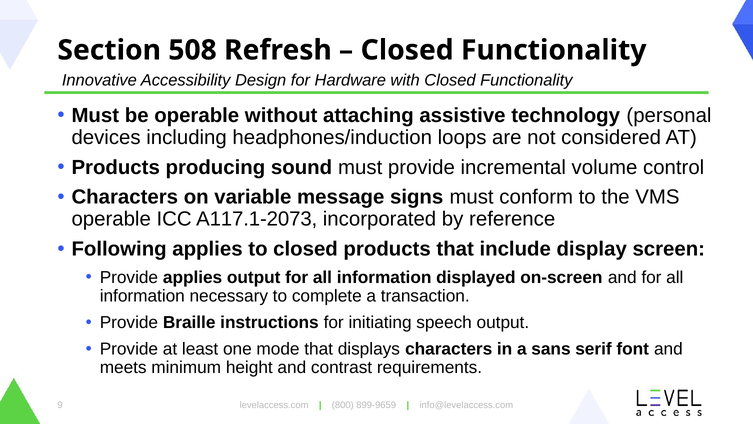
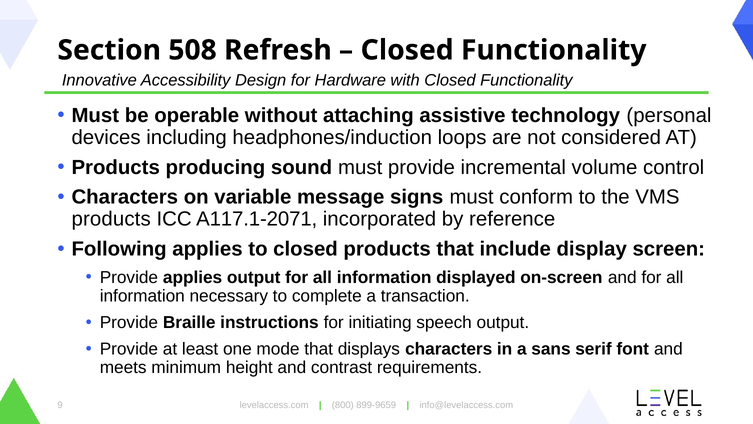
operable: operable -> products (111, 219)
A117.1-2073: A117.1-2073 -> A117.1-2071 (257, 219)
